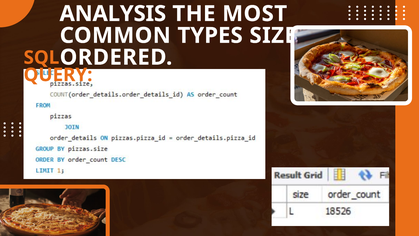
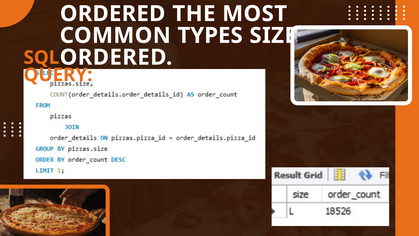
ANALYSIS: ANALYSIS -> ORDERED (113, 14)
